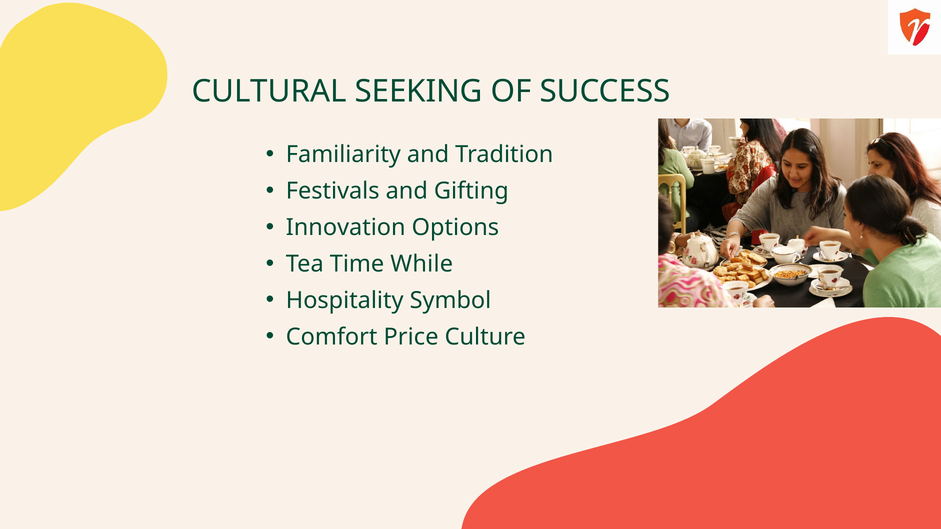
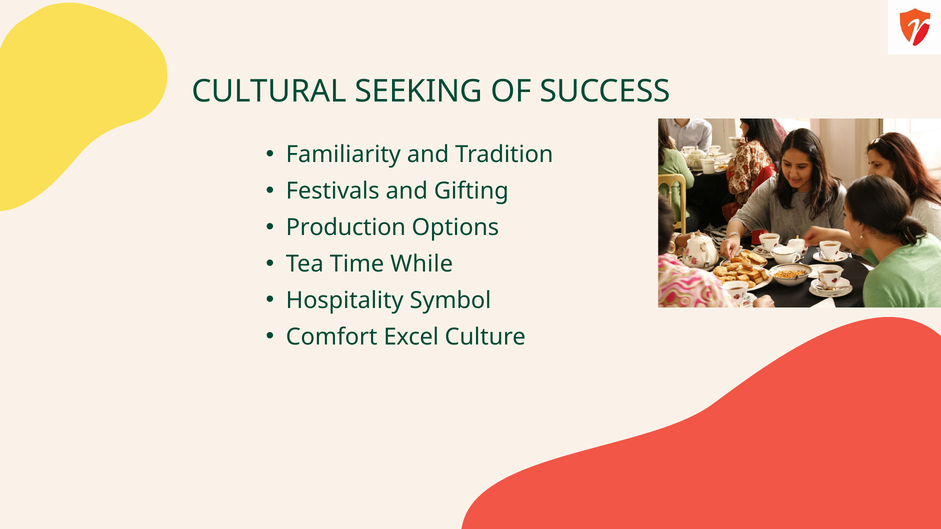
Innovation: Innovation -> Production (346, 228)
Price: Price -> Excel (411, 337)
